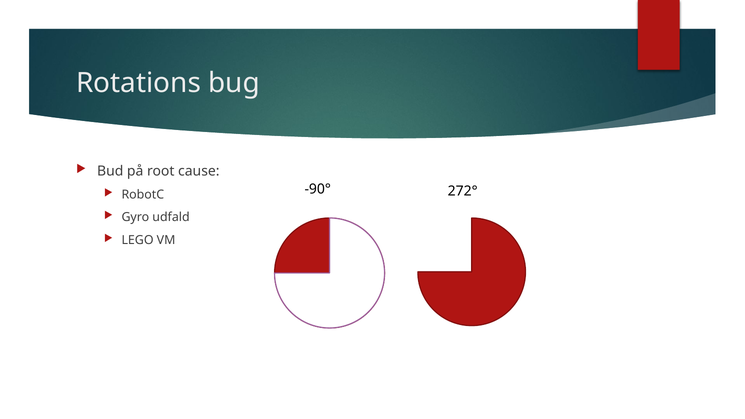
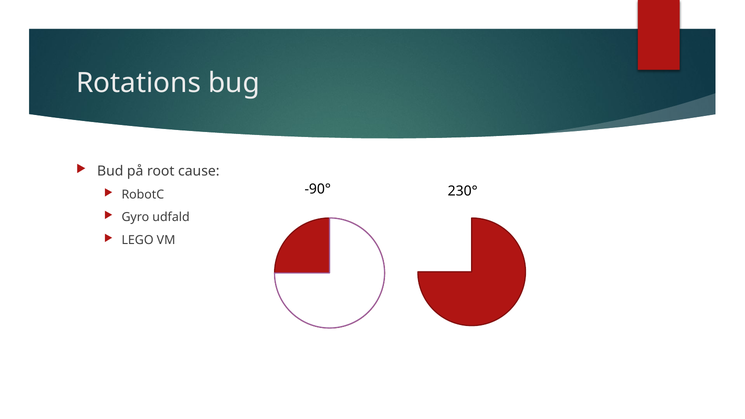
272°: 272° -> 230° (463, 191)
